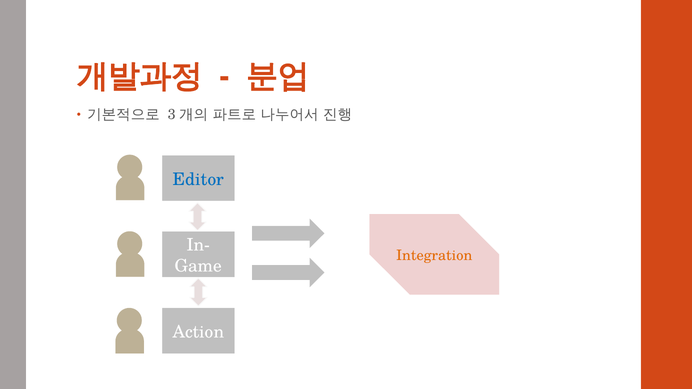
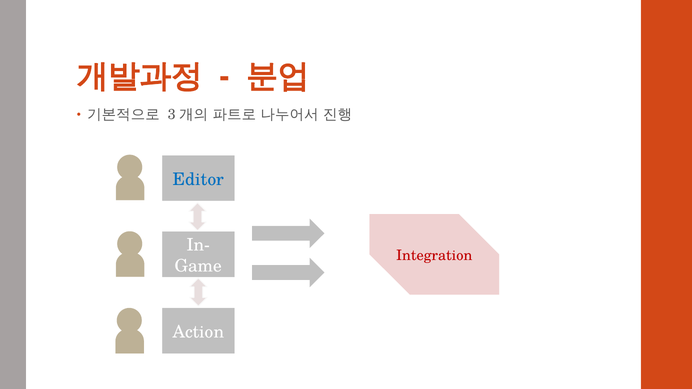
Integration colour: orange -> red (434, 256)
